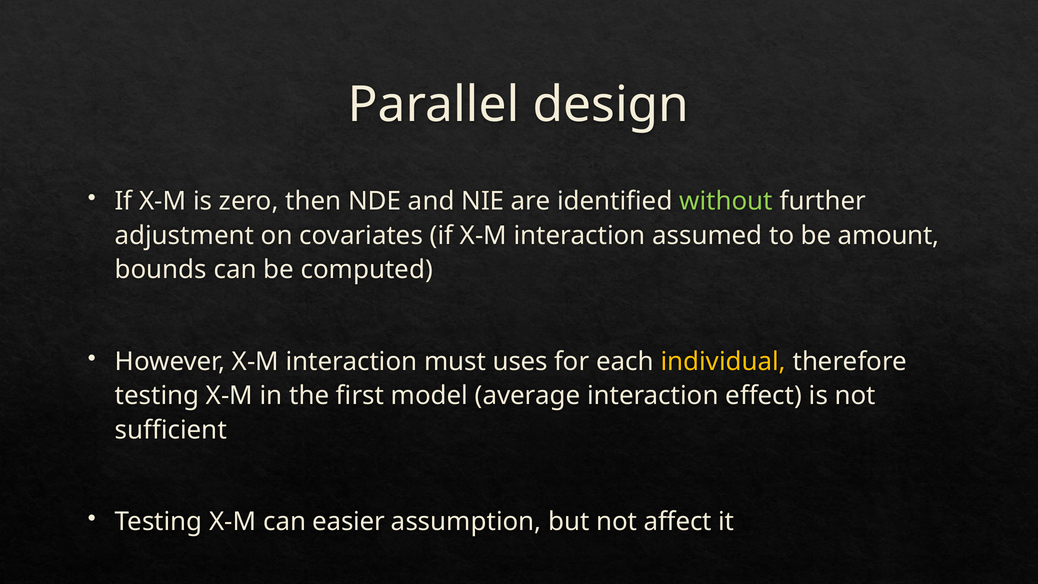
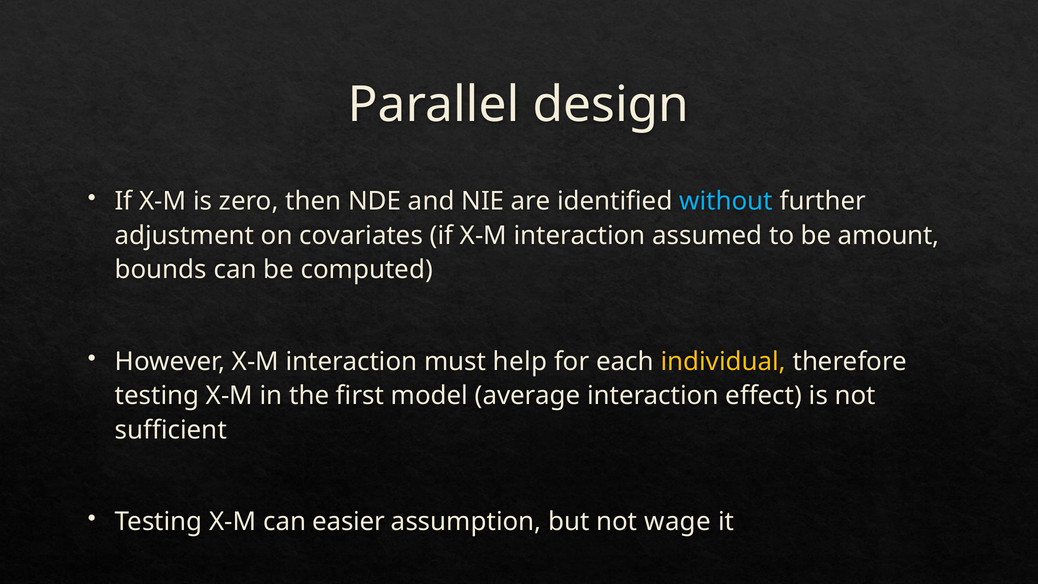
without colour: light green -> light blue (726, 201)
uses: uses -> help (520, 361)
affect: affect -> wage (678, 522)
